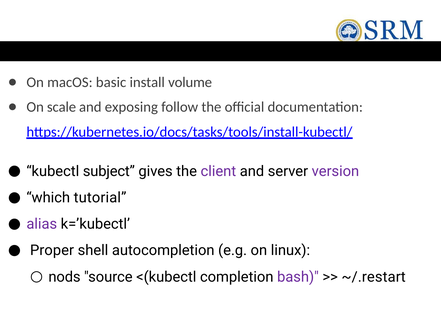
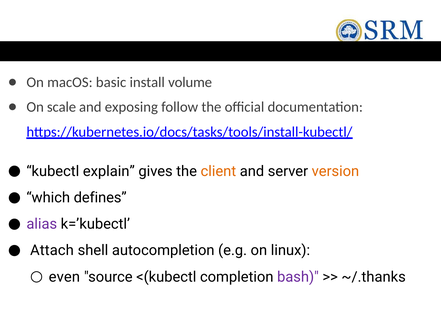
subject: subject -> explain (109, 172)
client colour: purple -> orange (218, 172)
version colour: purple -> orange (335, 172)
tutorial: tutorial -> defines (100, 198)
Proper: Proper -> Attach (52, 251)
nods: nods -> even (64, 278)
~/.restart: ~/.restart -> ~/.thanks (374, 278)
